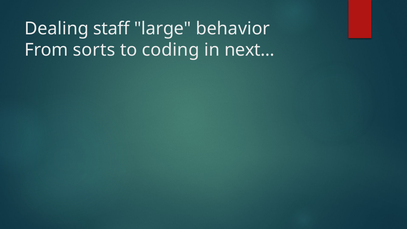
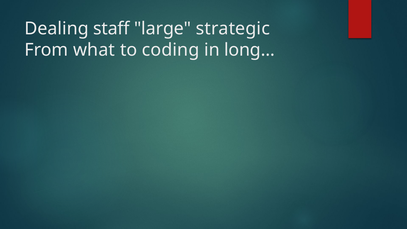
behavior: behavior -> strategic (233, 29)
sorts: sorts -> what (94, 50)
next…: next… -> long… (250, 50)
